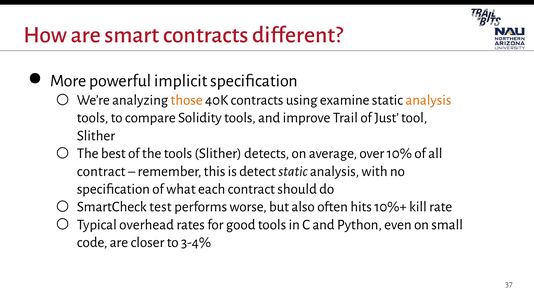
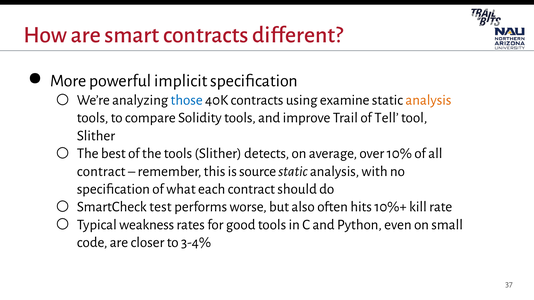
those colour: orange -> blue (187, 100)
Just: Just -> Tell (386, 118)
detect: detect -> source (258, 171)
overhead: overhead -> weakness (147, 225)
